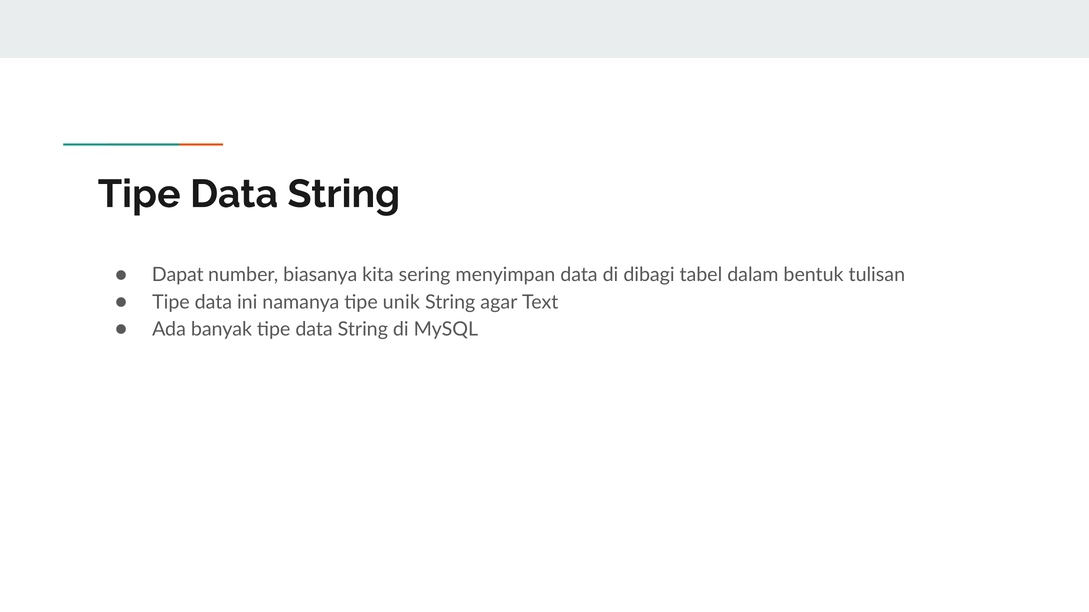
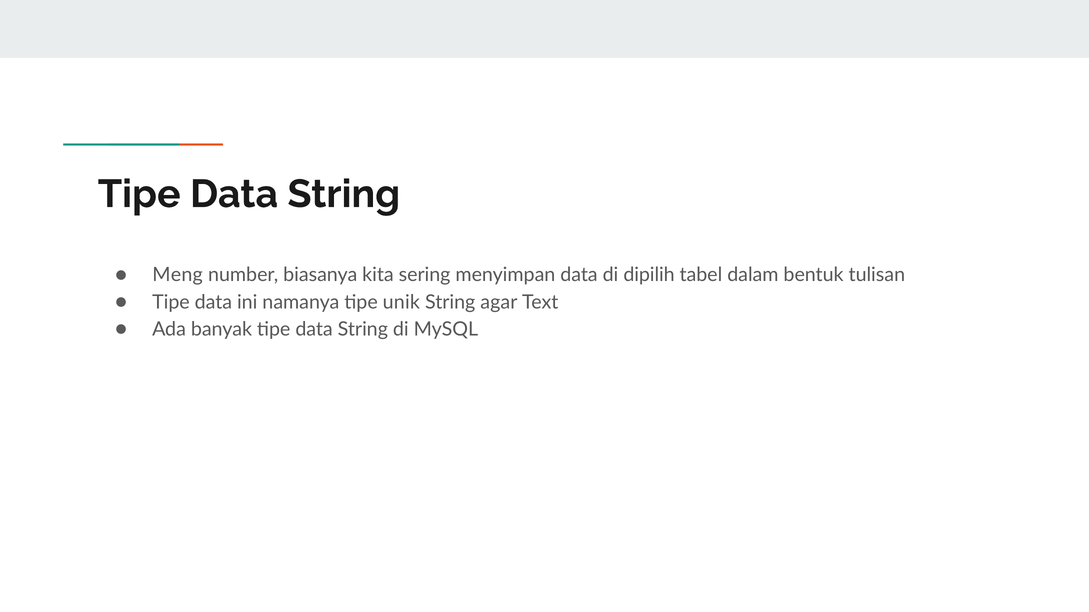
Dapat: Dapat -> Meng (178, 275)
dibagi: dibagi -> dipilih (649, 275)
